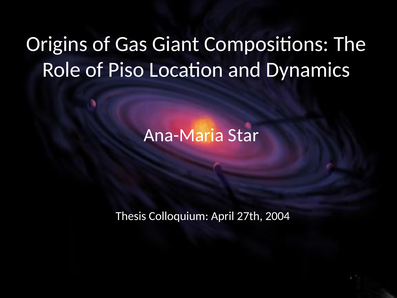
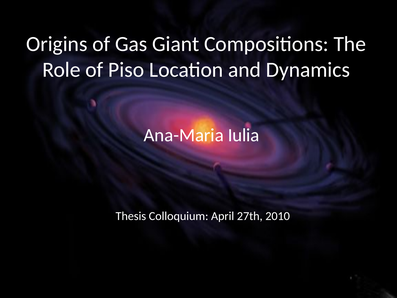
Star: Star -> Iulia (244, 135)
2004: 2004 -> 2010 (278, 216)
